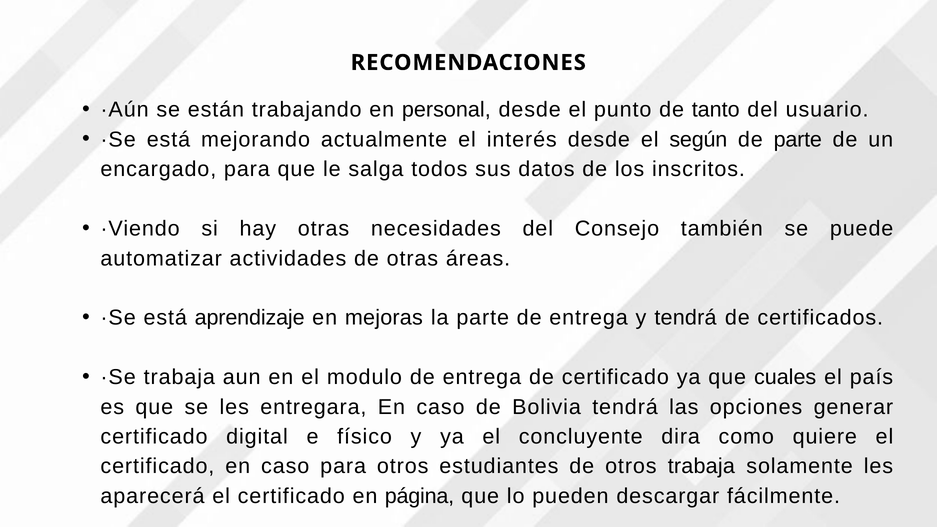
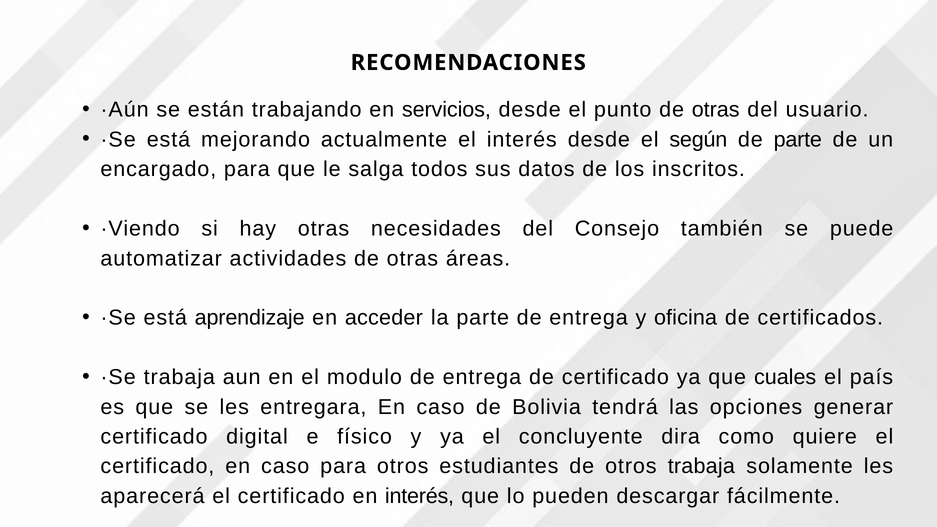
personal: personal -> servicios (446, 110)
punto de tanto: tanto -> otras (716, 110)
mejoras: mejoras -> acceder (384, 318)
y tendrá: tendrá -> oficina (686, 318)
en página: página -> interés (419, 496)
